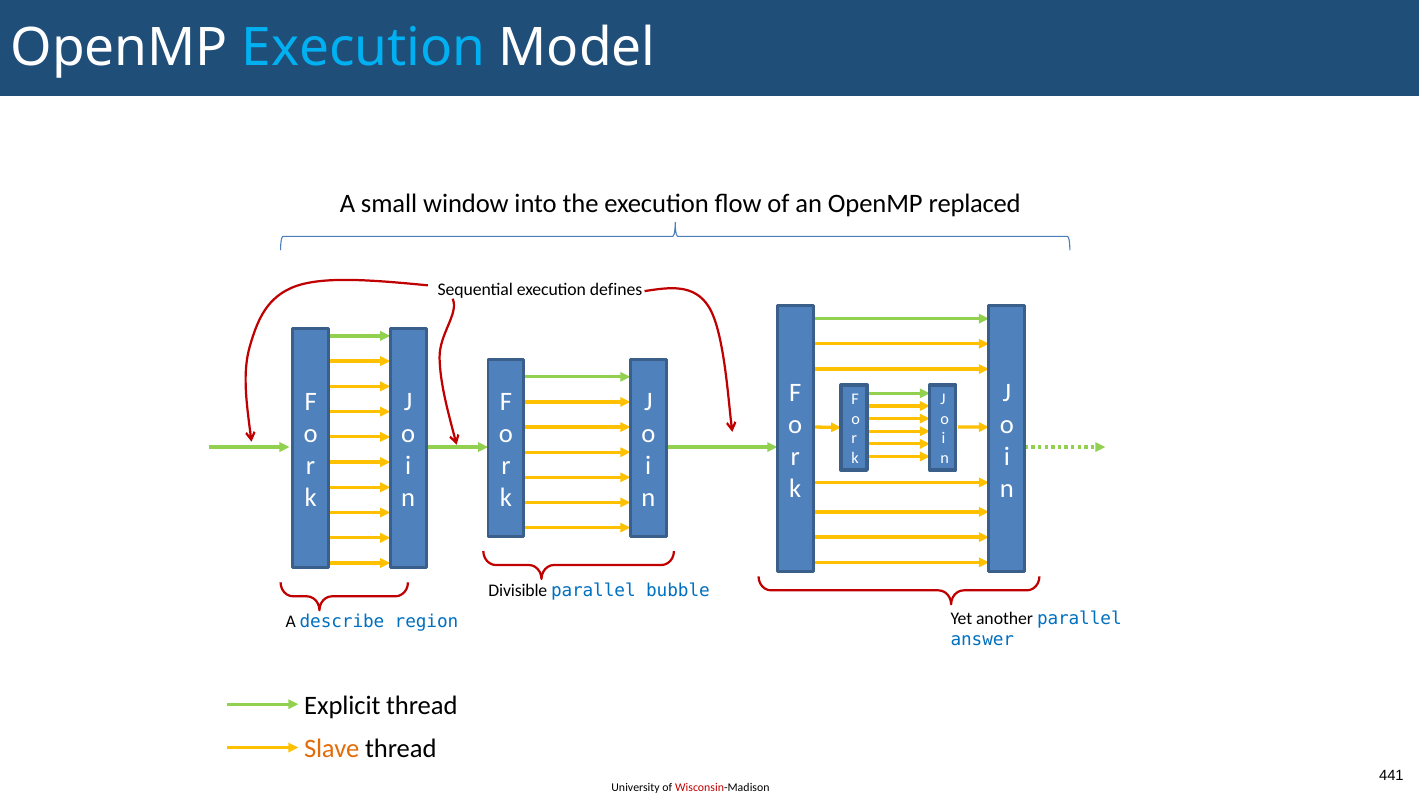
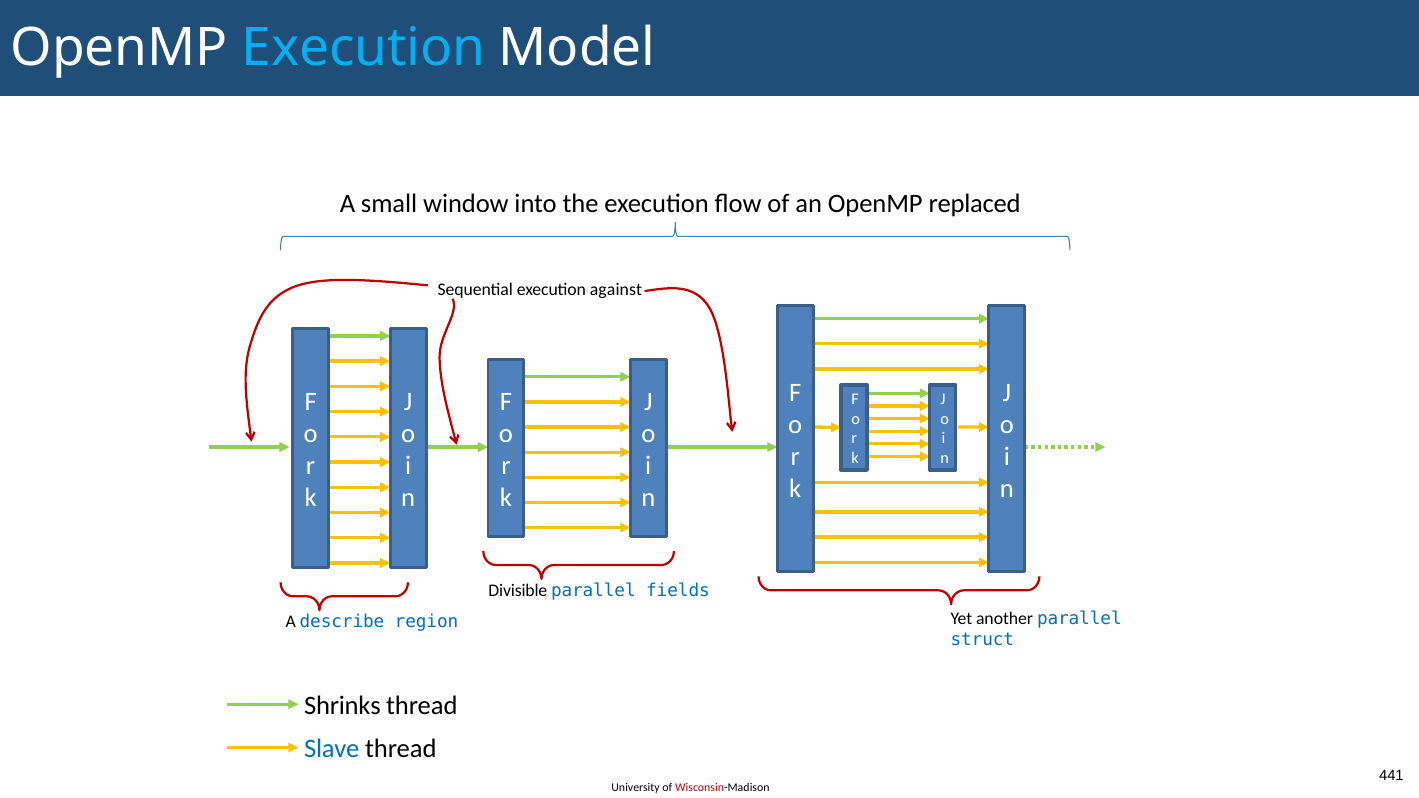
defines: defines -> against (616, 290)
bubble: bubble -> fields (678, 591)
answer: answer -> struct (982, 640)
Explicit: Explicit -> Shrinks (342, 706)
Slave colour: orange -> blue (332, 749)
